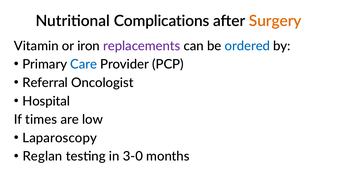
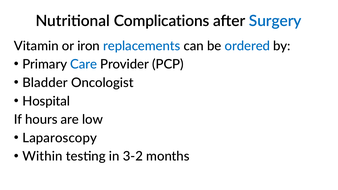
Surgery colour: orange -> blue (275, 21)
replacements colour: purple -> blue (142, 46)
Referral: Referral -> Bladder (45, 83)
times: times -> hours (41, 120)
Reglan: Reglan -> Within (42, 157)
3-0: 3-0 -> 3-2 (133, 157)
